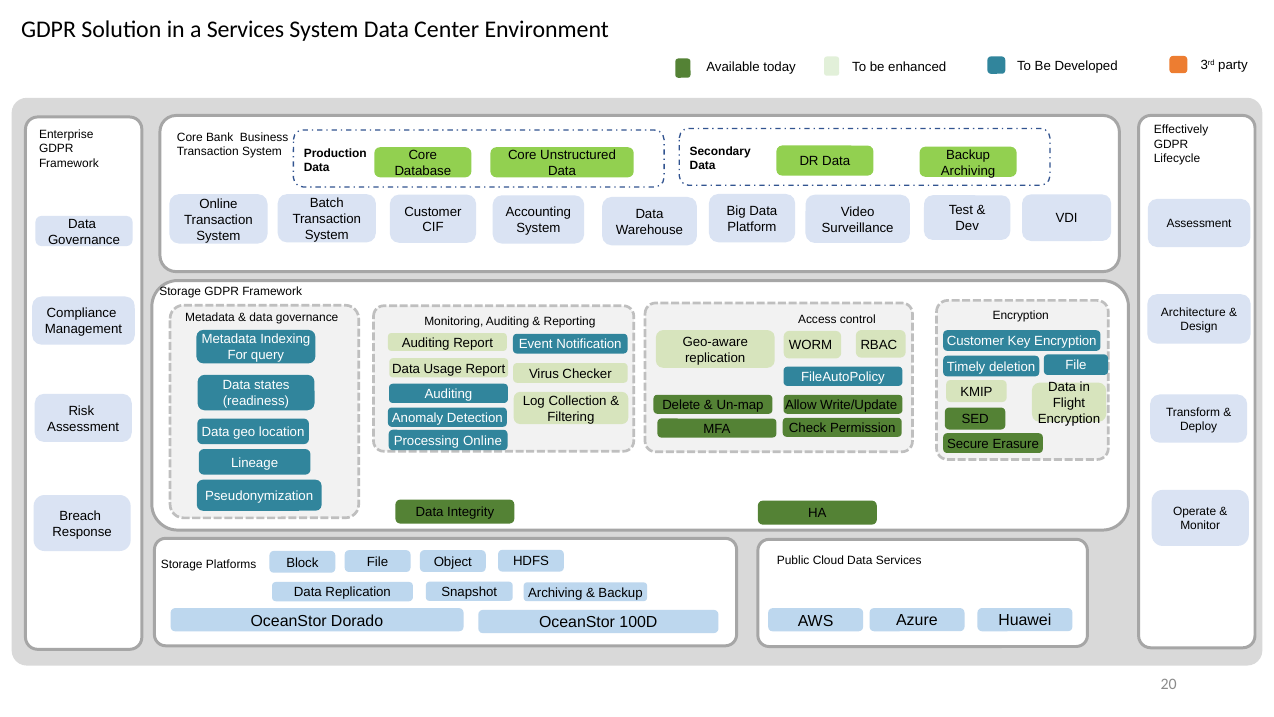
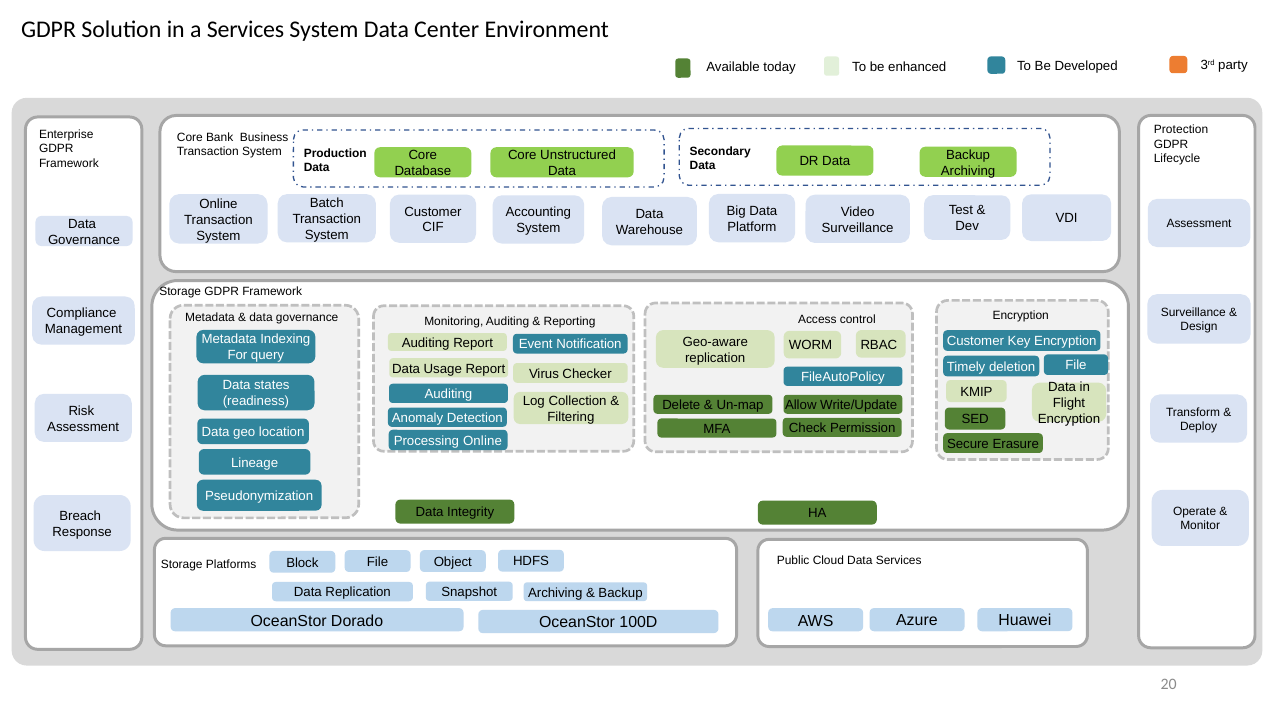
Effectively: Effectively -> Protection (1181, 130)
Architecture: Architecture -> Surveillance (1193, 312)
